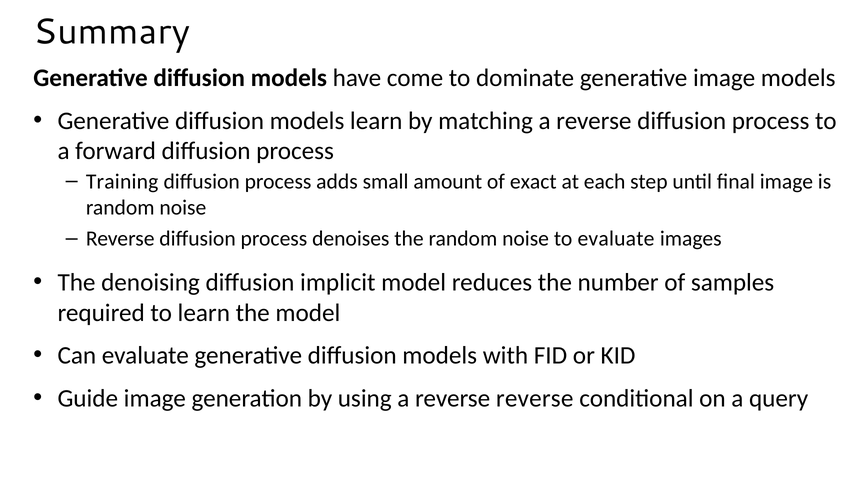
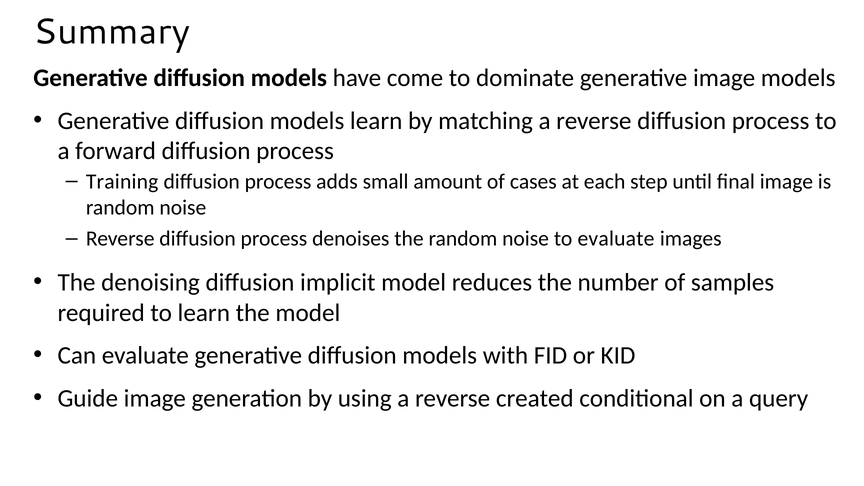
exact: exact -> cases (533, 182)
reverse reverse: reverse -> created (535, 398)
